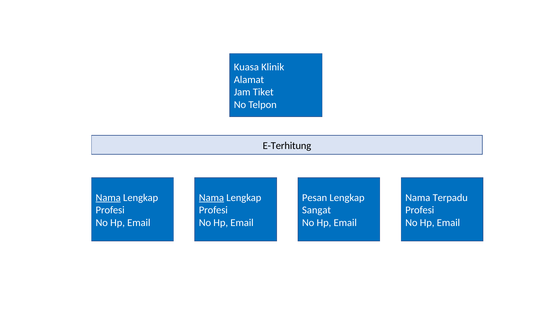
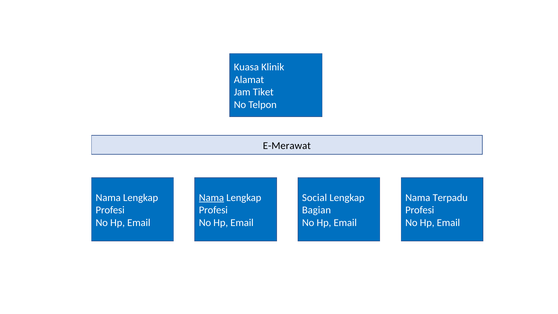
E-Terhitung: E-Terhitung -> E-Merawat (287, 146)
Nama underline: present -> none (108, 197)
Pesan: Pesan -> Social (315, 197)
Sangat: Sangat -> Bagian (316, 210)
